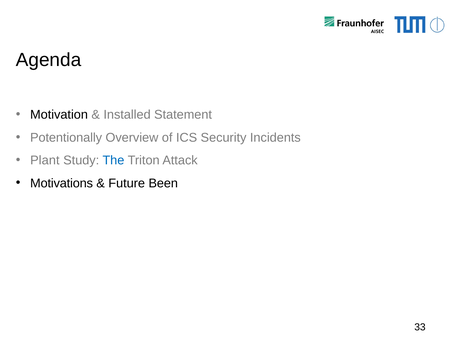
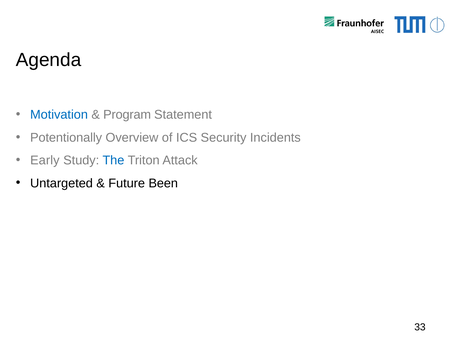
Motivation colour: black -> blue (59, 115)
Installed: Installed -> Program (127, 115)
Plant: Plant -> Early (45, 160)
Motivations: Motivations -> Untargeted (62, 183)
